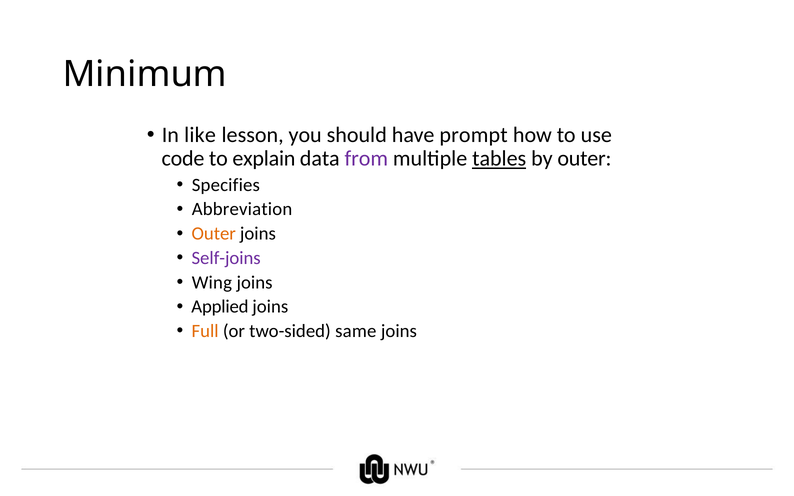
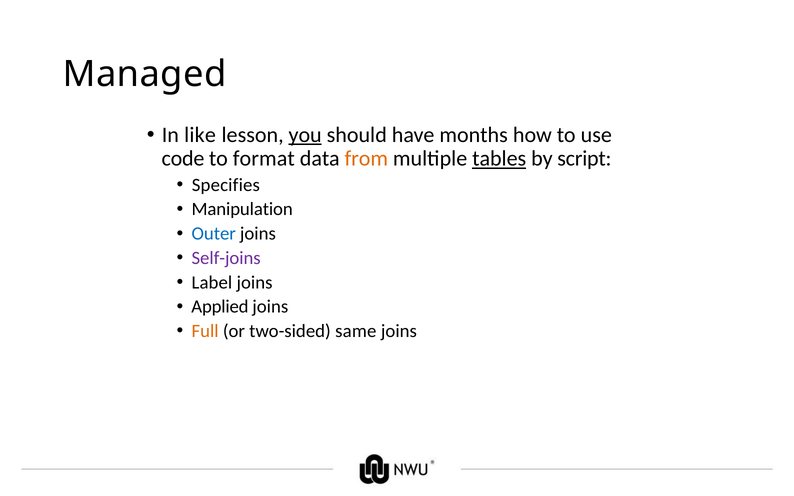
Minimum: Minimum -> Managed (145, 74)
you underline: none -> present (305, 135)
prompt: prompt -> months (474, 135)
explain: explain -> format (264, 159)
from colour: purple -> orange (366, 159)
by outer: outer -> script (584, 159)
Abbreviation: Abbreviation -> Manipulation (242, 209)
Outer colour: orange -> blue (214, 234)
Wing: Wing -> Label (212, 282)
